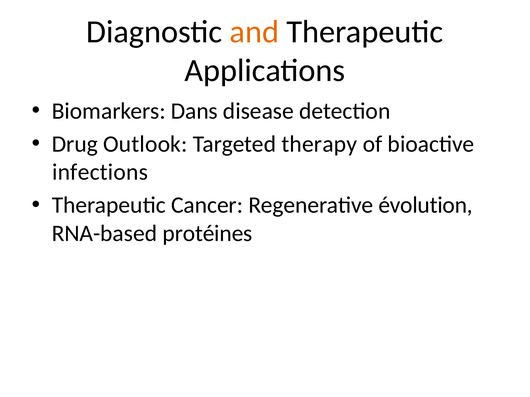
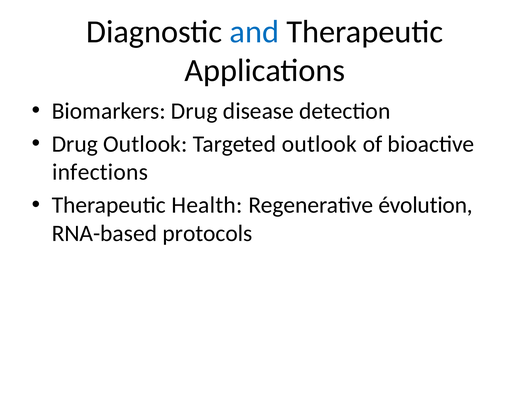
and colour: orange -> blue (254, 32)
Biomarkers Dans: Dans -> Drug (194, 111)
Targeted therapy: therapy -> outlook (319, 144)
Cancer: Cancer -> Health (207, 205)
protéines: protéines -> protocols (207, 234)
